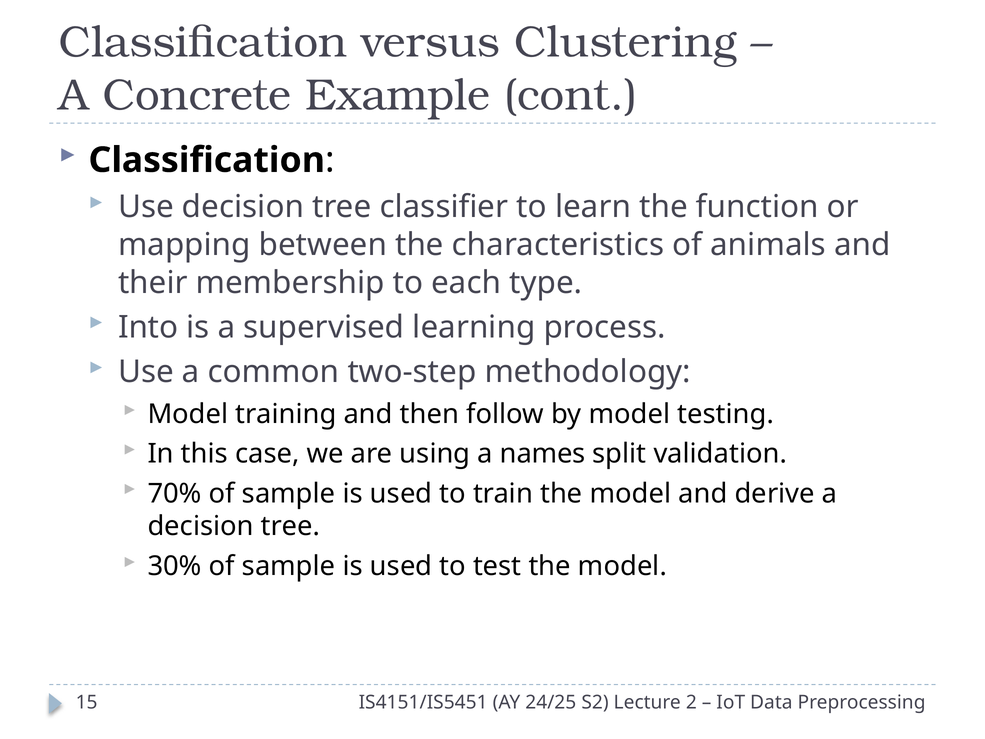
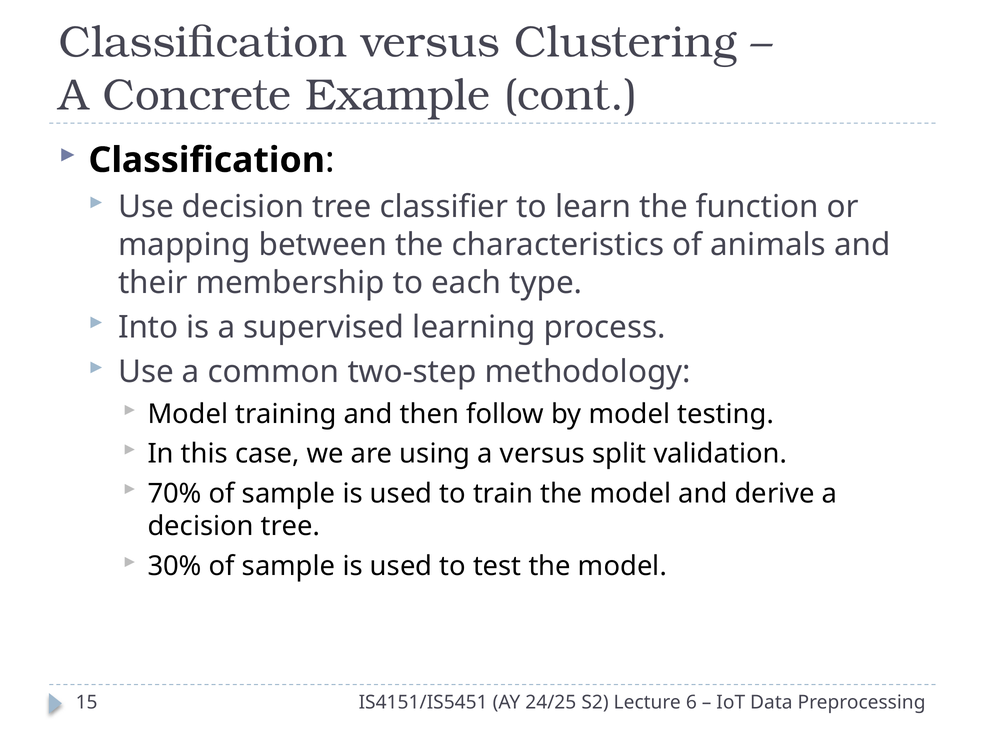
a names: names -> versus (542, 454)
2: 2 -> 6 (691, 702)
